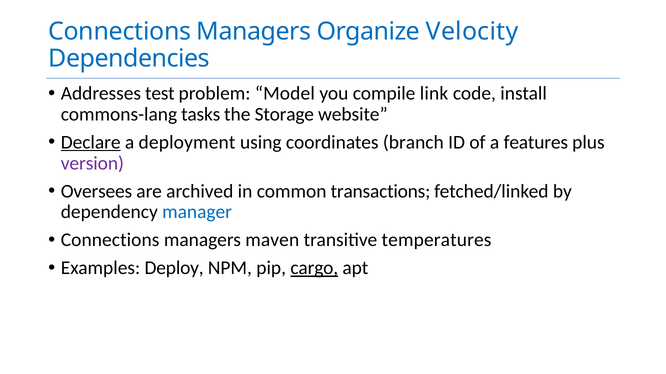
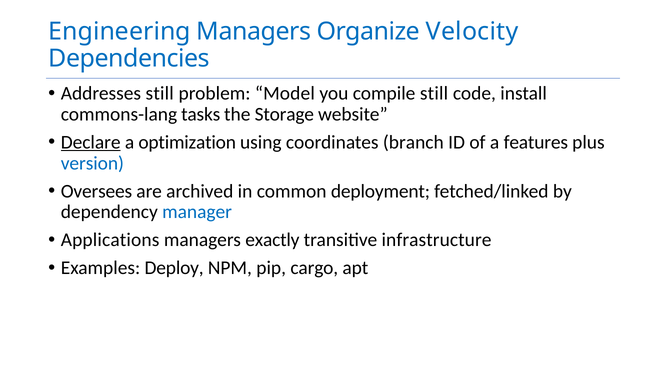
Connections: Connections -> Engineering (120, 32)
Addresses test: test -> still (160, 94)
compile link: link -> still (434, 94)
deployment: deployment -> optimization (187, 143)
version colour: purple -> blue (92, 163)
transactions: transactions -> deployment (380, 191)
Connections: Connections -> Applications (110, 240)
maven: maven -> exactly (272, 240)
temperatures: temperatures -> infrastructure (437, 240)
cargo underline: present -> none (314, 268)
